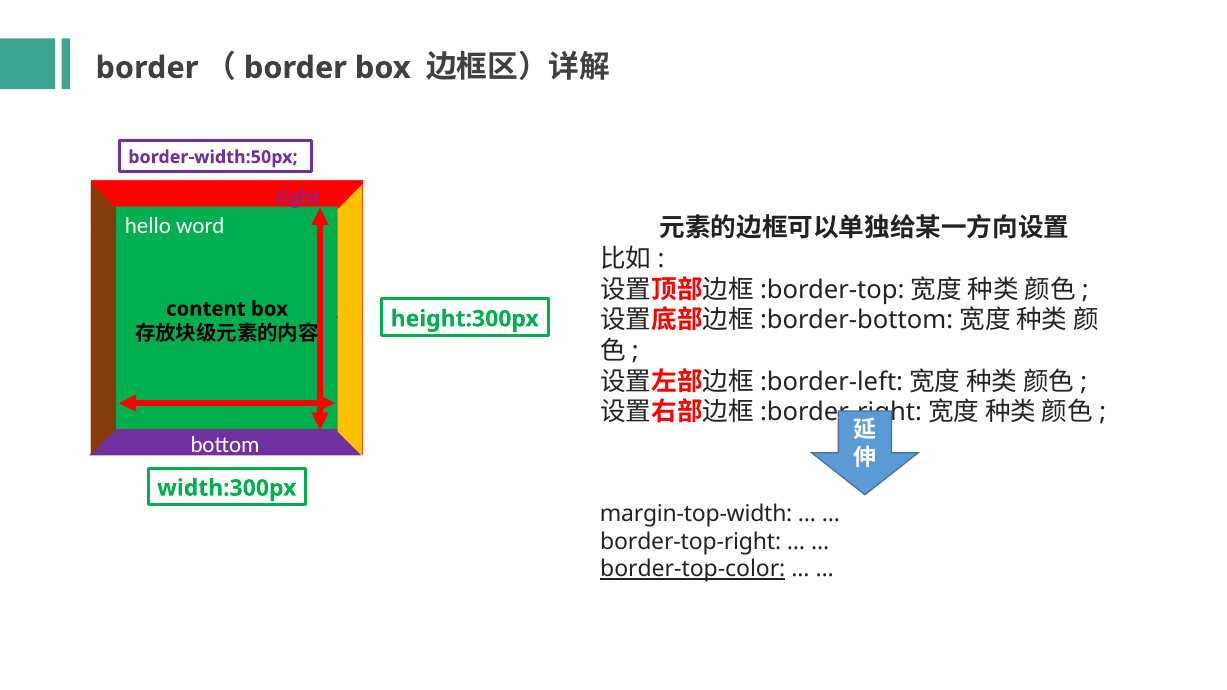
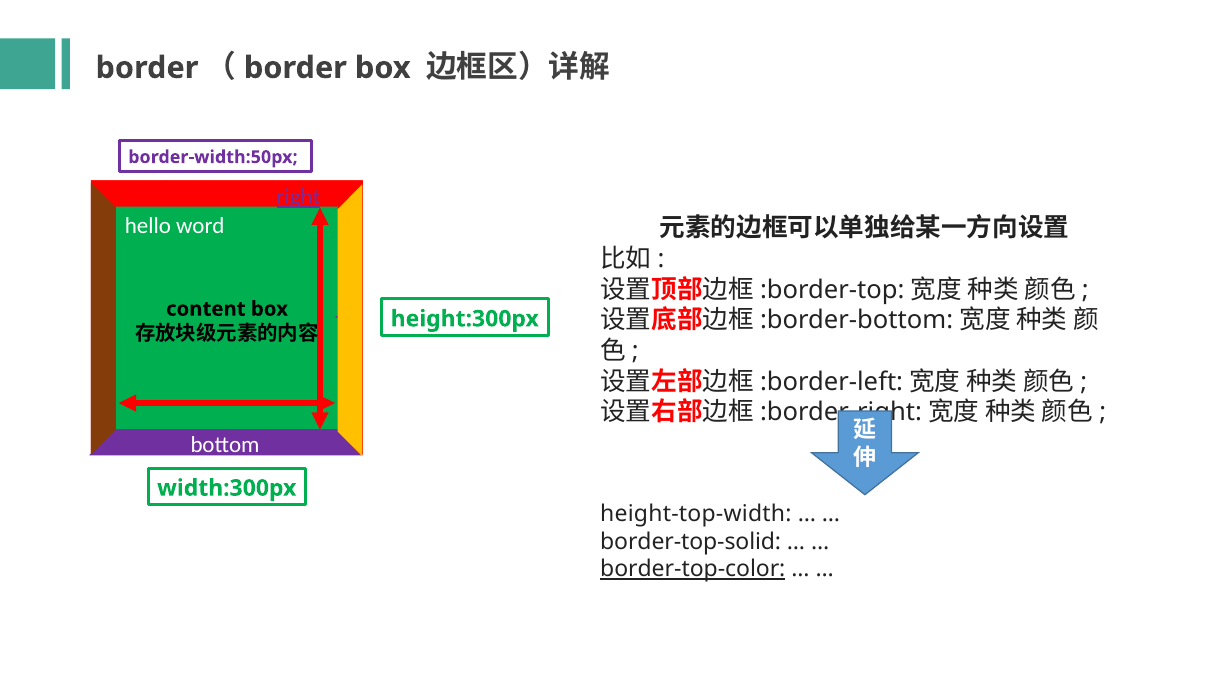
right underline: none -> present (298, 197)
margin-top-width: margin-top-width -> height-top-width (696, 514)
border-top-right: border-top-right -> border-top-solid (691, 542)
